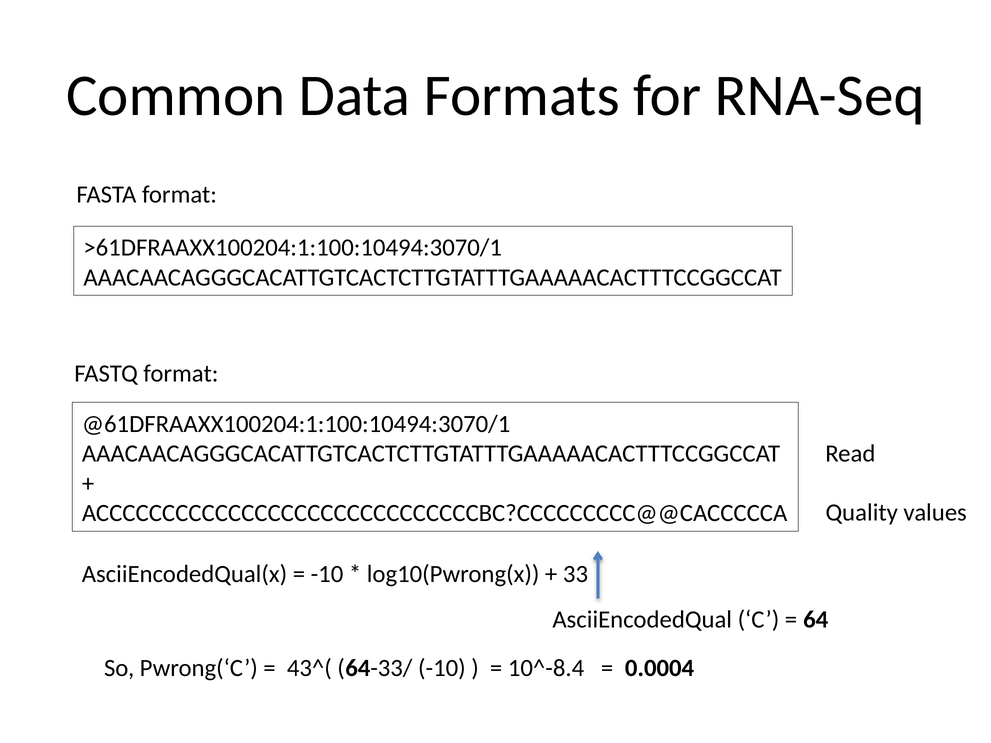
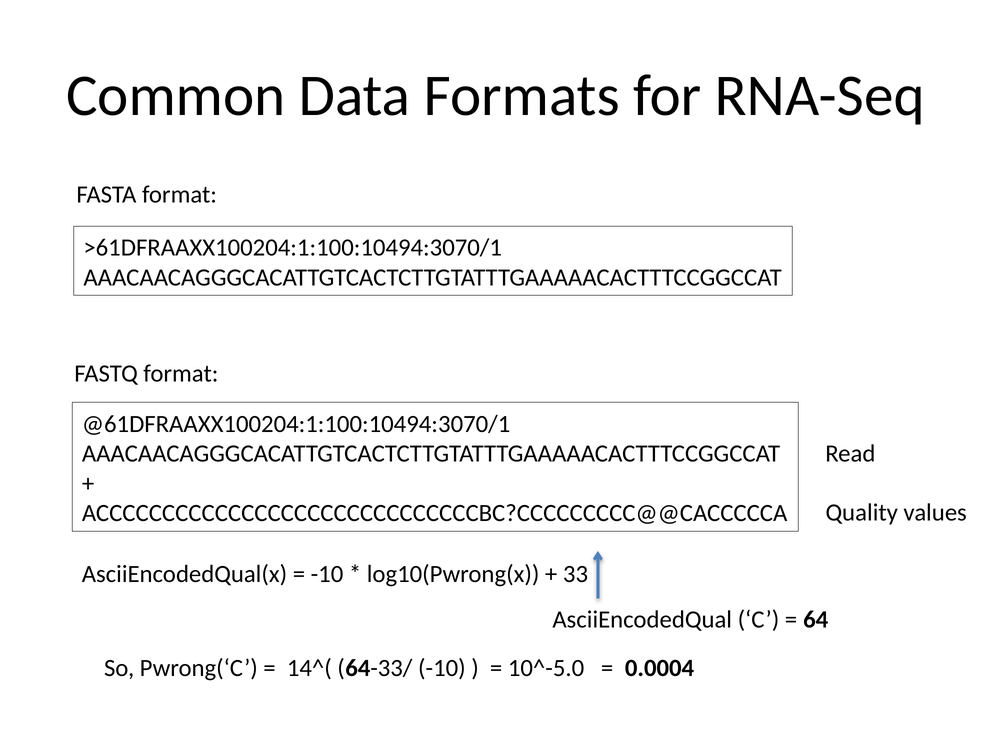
43^(: 43^( -> 14^( (309, 668)
10^-8.4: 10^-8.4 -> 10^-5.0 (546, 668)
